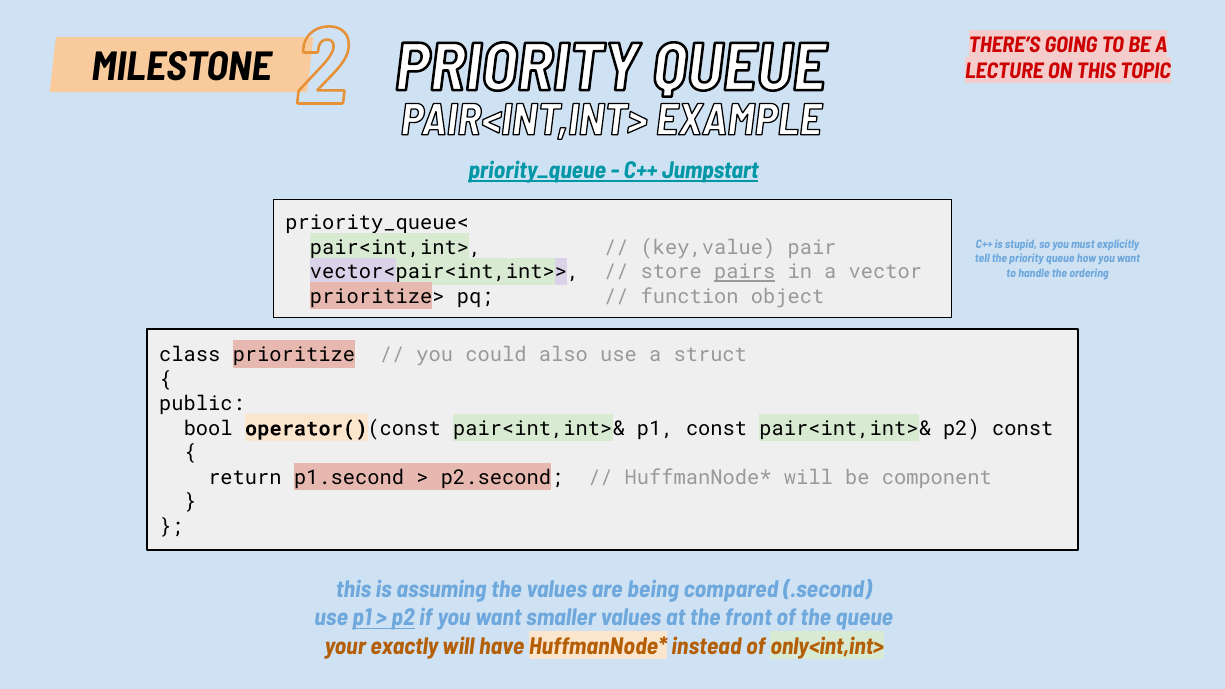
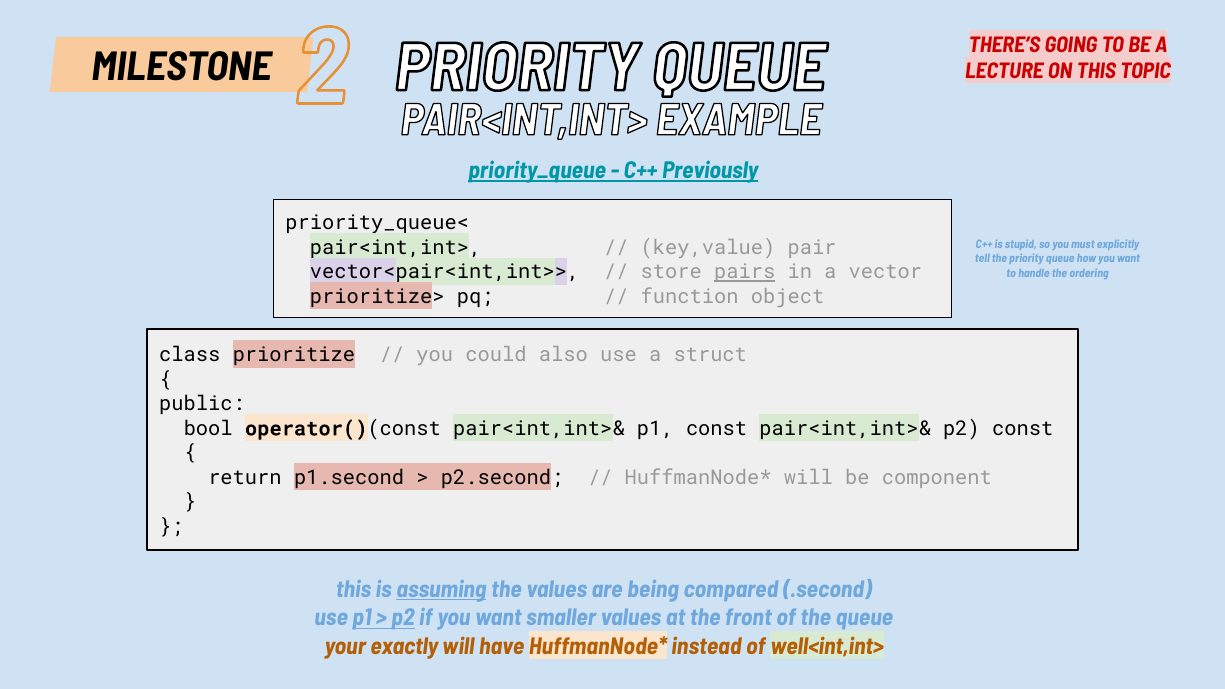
Jumpstart: Jumpstart -> Previously (710, 171)
assuming underline: none -> present (441, 589)
only<int,int>: only<int,int> -> well<int,int> (827, 647)
